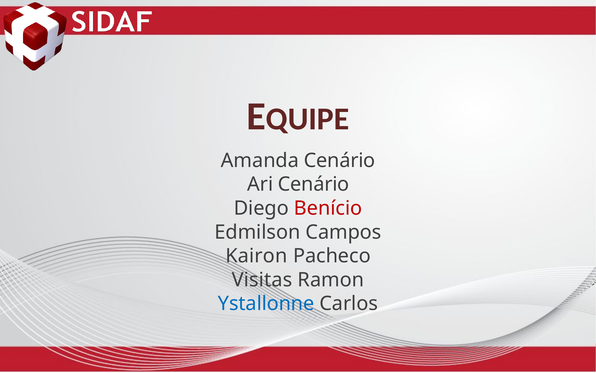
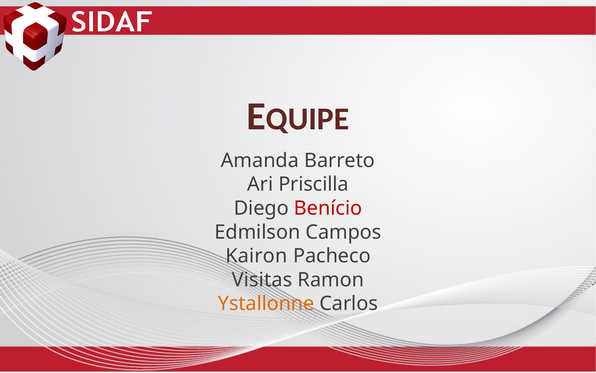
Amanda Cenário: Cenário -> Barreto (340, 160)
Ari Cenário: Cenário -> Priscilla (314, 184)
Ystallonne colour: blue -> orange (266, 303)
